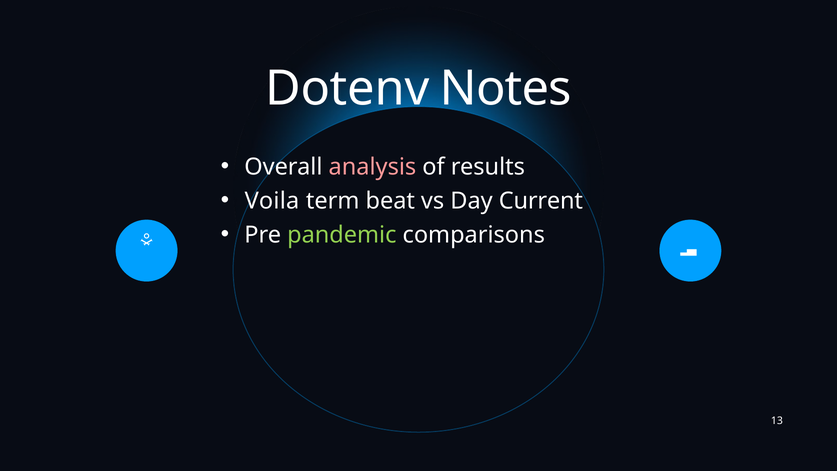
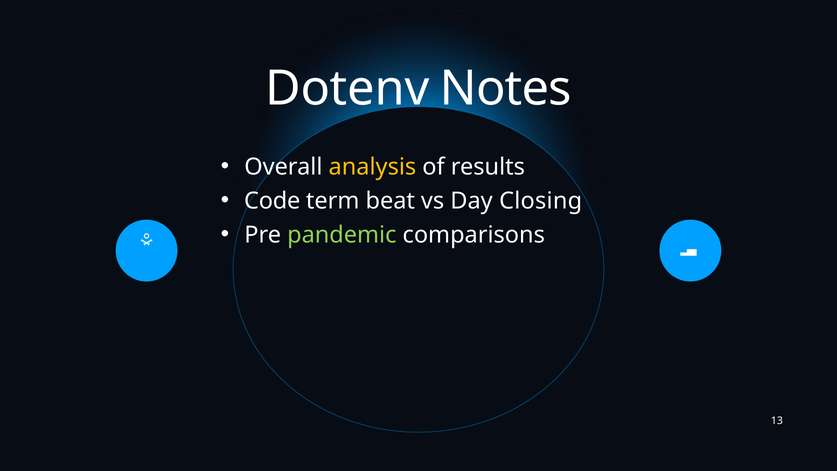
analysis colour: pink -> yellow (372, 167)
Voila: Voila -> Code (272, 201)
Current: Current -> Closing (541, 201)
